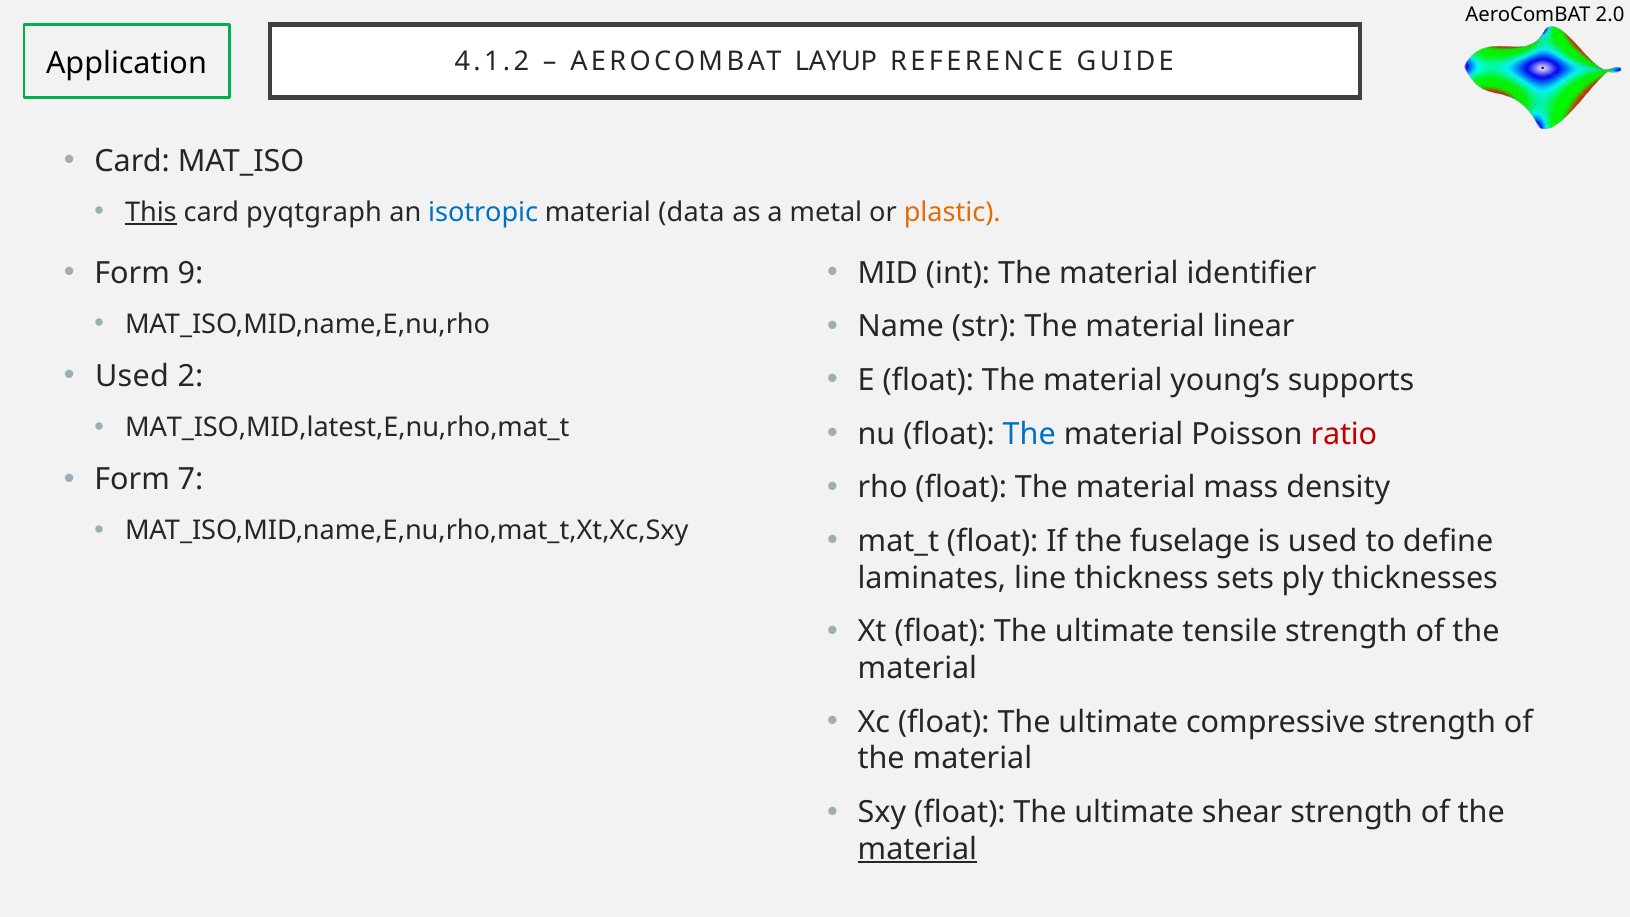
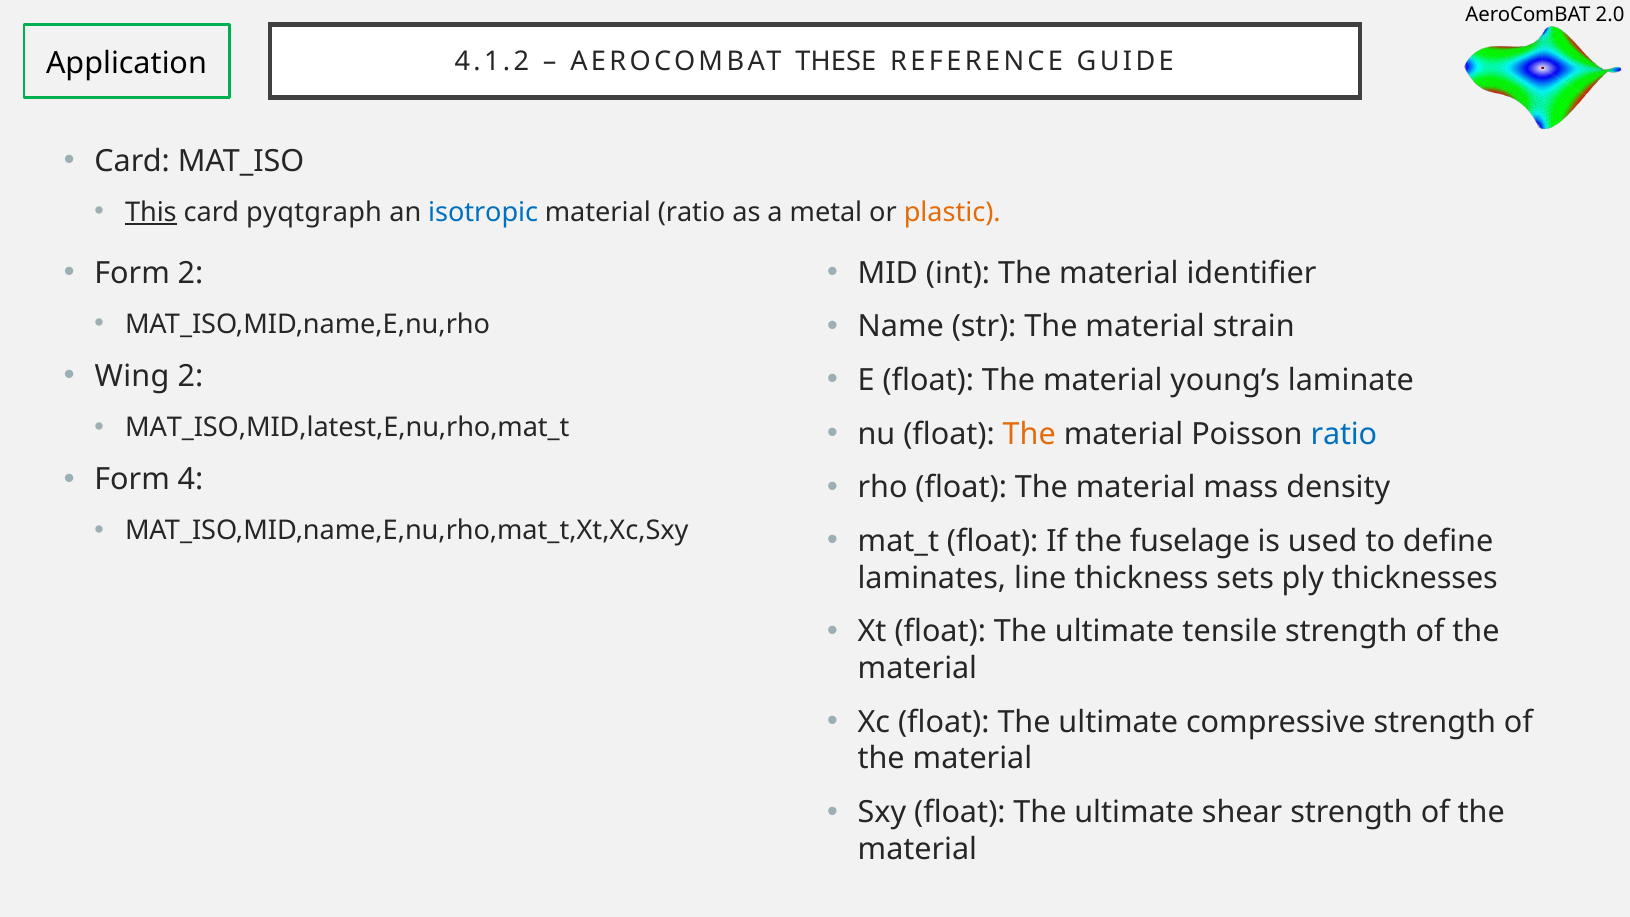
LAYUP: LAYUP -> THESE (836, 61)
material data: data -> ratio (692, 213)
Form 9: 9 -> 2 (191, 273)
linear: linear -> strain (1254, 327)
Used: Used -> Wing (132, 376)
supports: supports -> laminate (1351, 380)
The colour: blue -> orange (1029, 434)
ratio colour: red -> blue (1344, 434)
7: 7 -> 4 (191, 479)
material underline: present -> none (917, 849)
